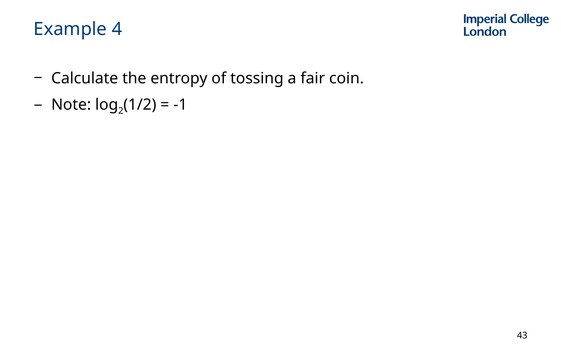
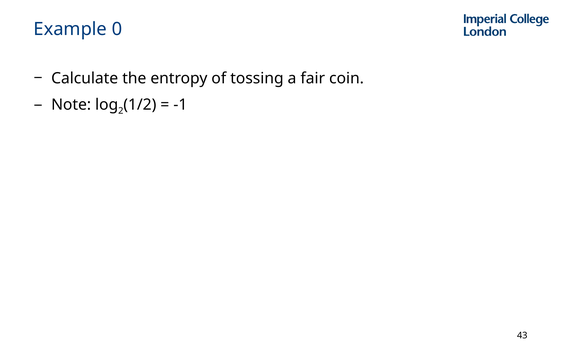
4: 4 -> 0 (117, 29)
